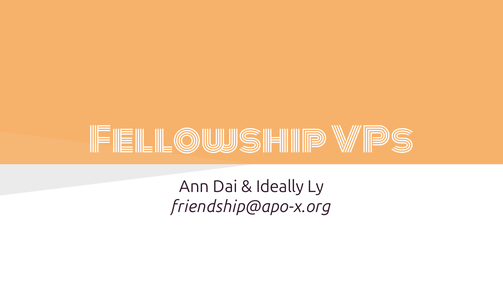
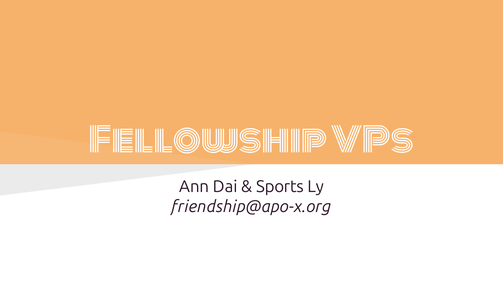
Ideally: Ideally -> Sports (280, 186)
